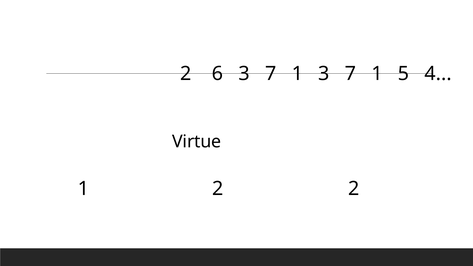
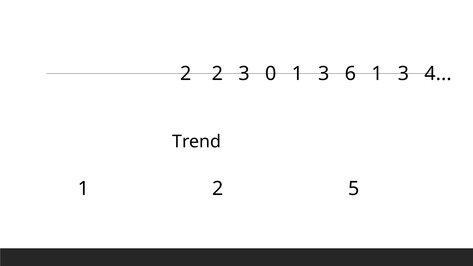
2 6: 6 -> 2 (218, 74)
7: 7 -> 0 (271, 74)
1 3 7: 7 -> 6 (350, 74)
5: 5 -> 3 (404, 74)
Virtue: Virtue -> Trend (197, 142)
1 2 2: 2 -> 5 (354, 189)
